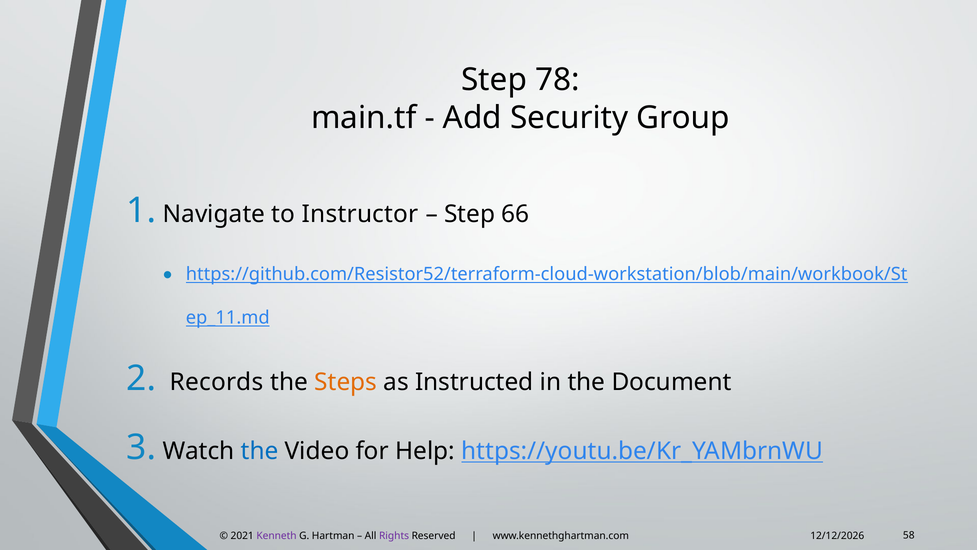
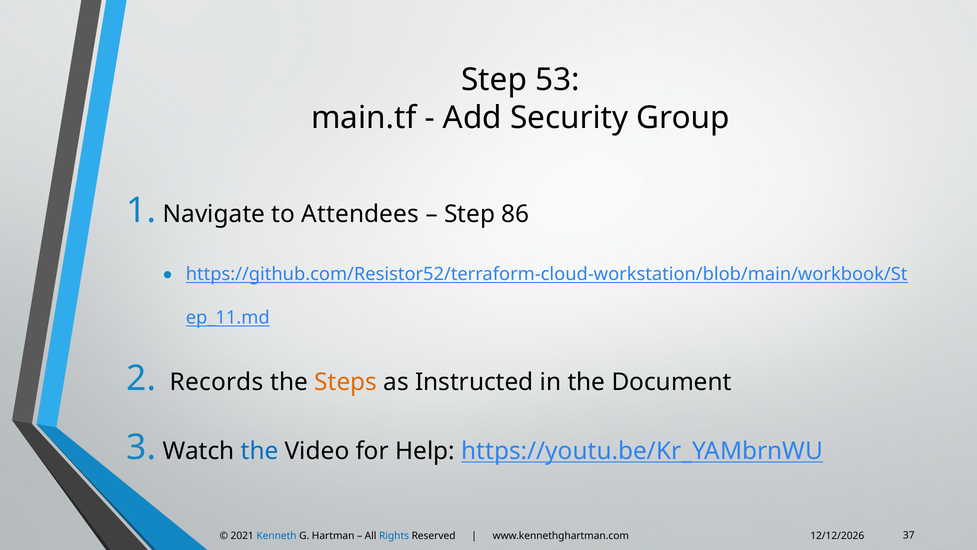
78: 78 -> 53 (557, 80)
Instructor: Instructor -> Attendees (360, 214)
66: 66 -> 86 (515, 214)
58: 58 -> 37 (909, 535)
Kenneth colour: purple -> blue (277, 536)
Rights colour: purple -> blue (394, 536)
